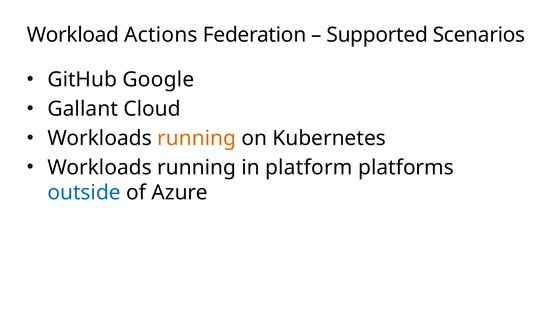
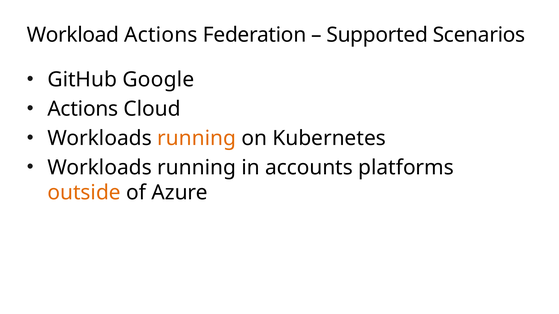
Gallant: Gallant -> Actions (83, 109)
platform: platform -> accounts (309, 168)
outside colour: blue -> orange (84, 193)
